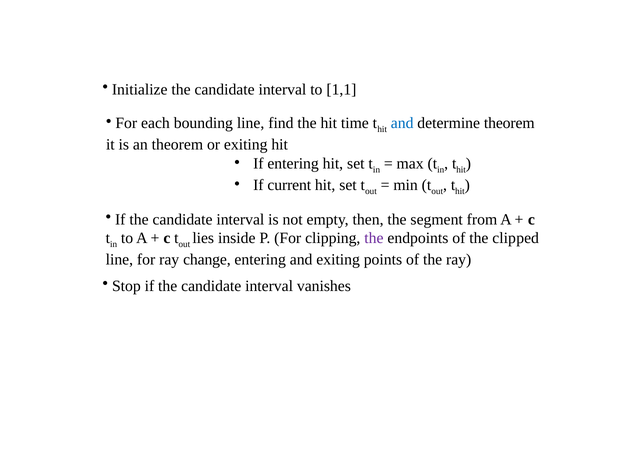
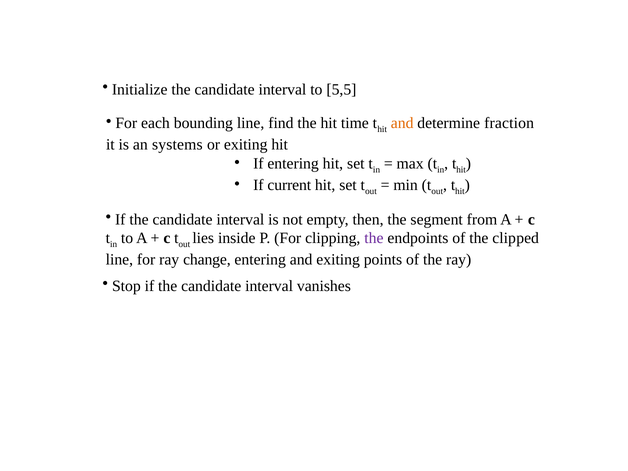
1,1: 1,1 -> 5,5 (341, 90)
and colour: blue -> orange (402, 123)
determine theorem: theorem -> fraction (509, 123)
an theorem: theorem -> systems (177, 144)
